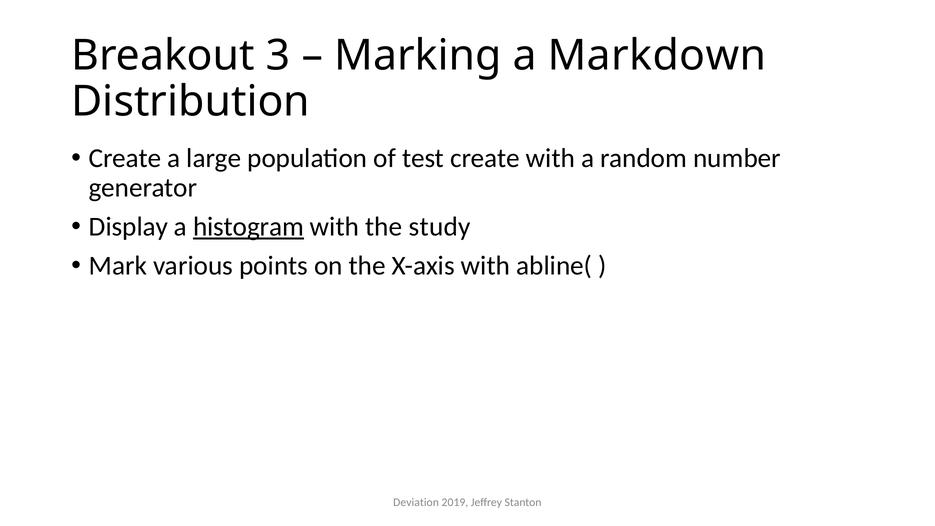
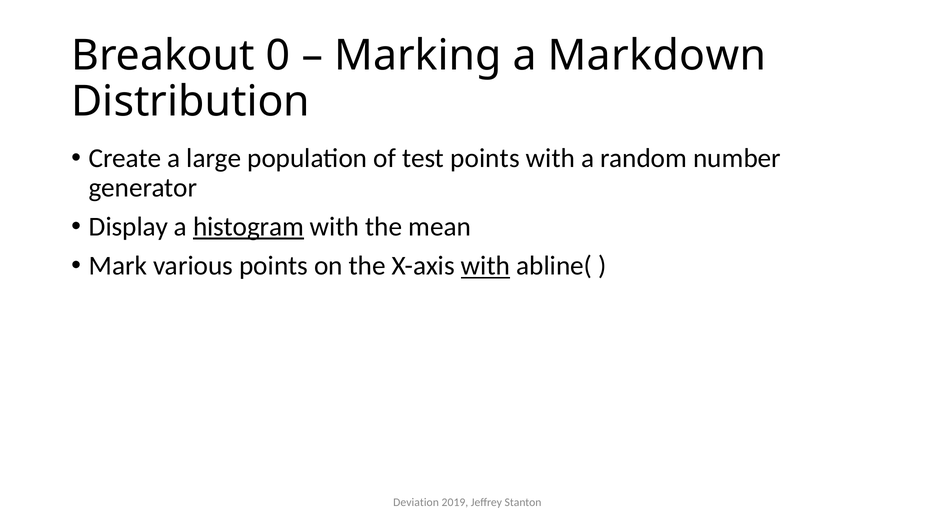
3: 3 -> 0 (278, 55)
test create: create -> points (485, 158)
study: study -> mean (440, 227)
with underline: none -> present (486, 266)
